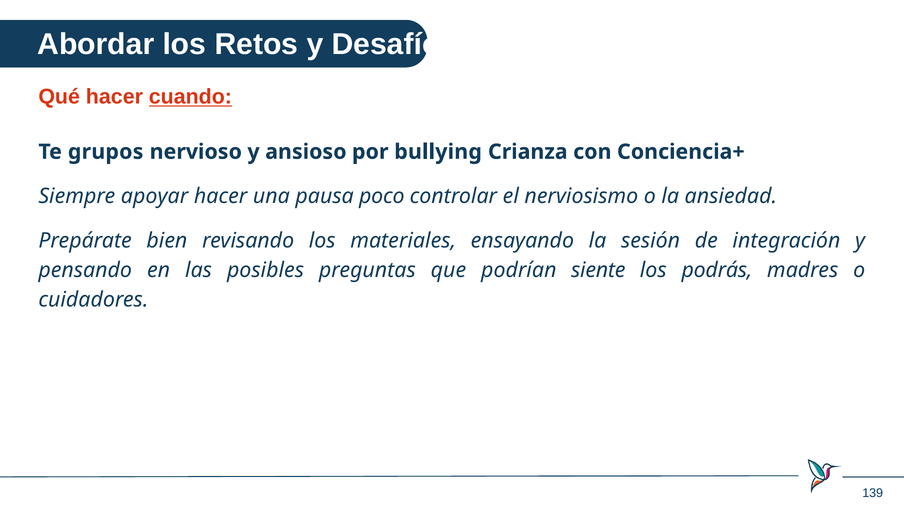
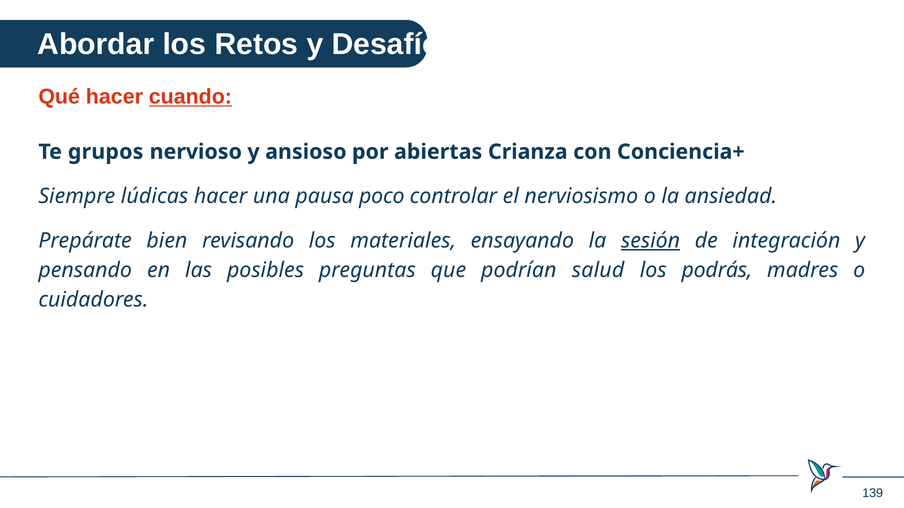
bullying: bullying -> abiertas (438, 152)
apoyar: apoyar -> lúdicas (155, 196)
sesión underline: none -> present (651, 241)
siente: siente -> salud (598, 270)
